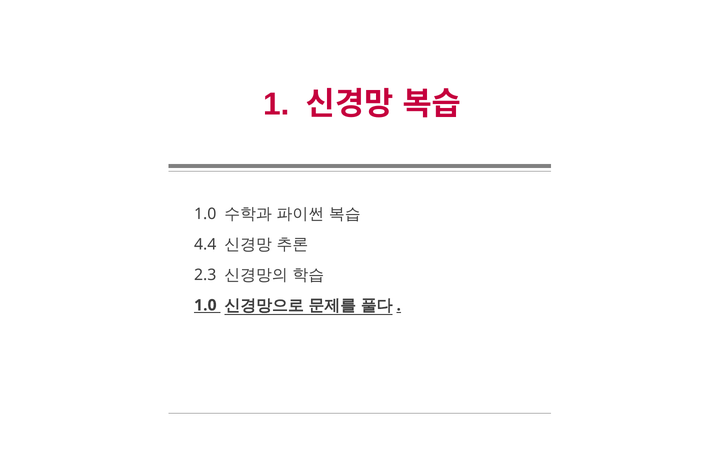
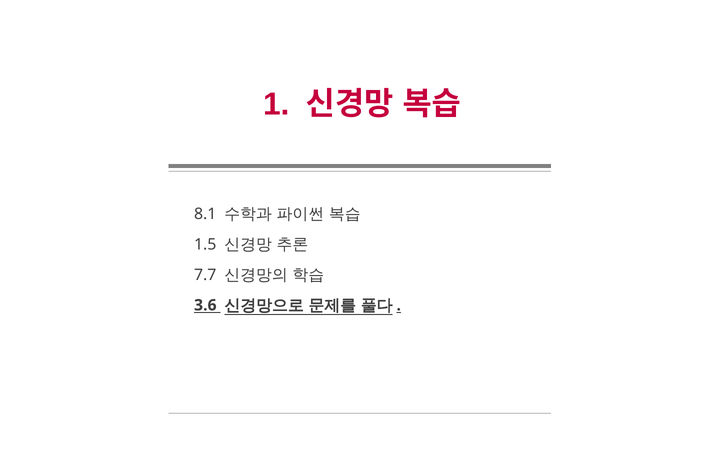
1.0: 1.0 -> 8.1 (205, 214)
4.4: 4.4 -> 1.5 (205, 245)
2.3: 2.3 -> 7.7 (205, 275)
1.0: 1.0 -> 3.6 (205, 305)
